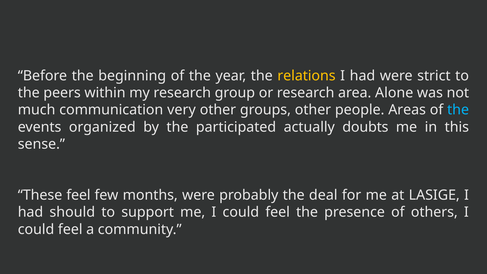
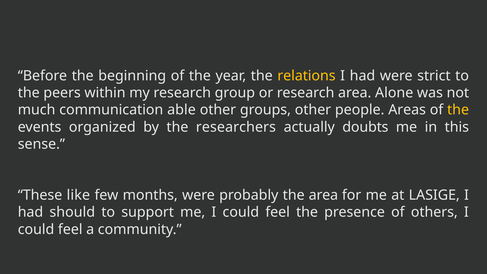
very: very -> able (181, 110)
the colour: light blue -> yellow (458, 110)
participated: participated -> researchers (236, 127)
These feel: feel -> like (78, 195)
the deal: deal -> area (323, 195)
